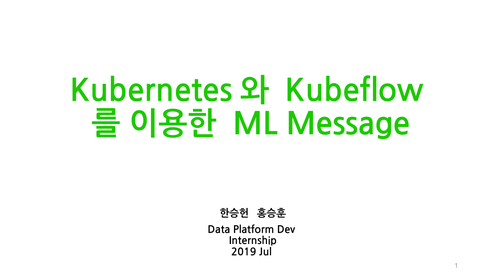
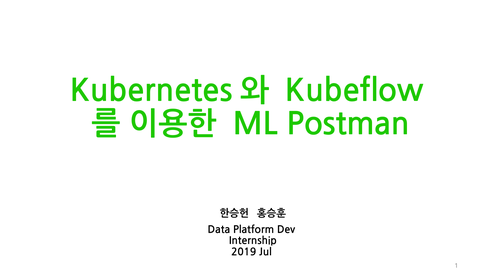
Message: Message -> Postman (348, 124)
